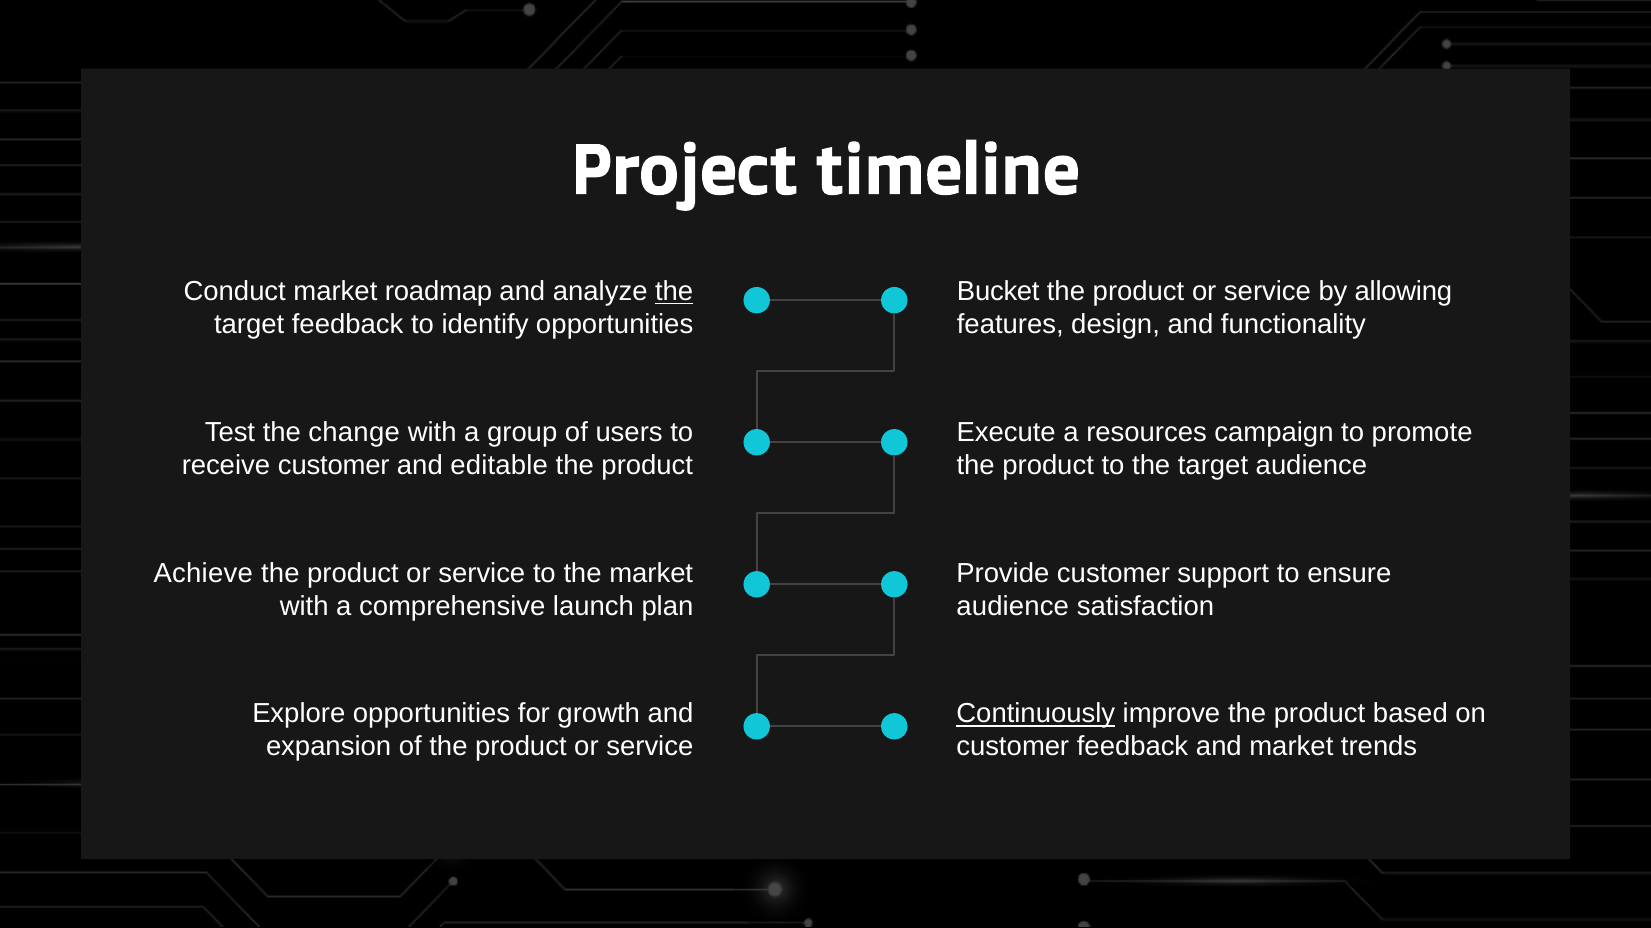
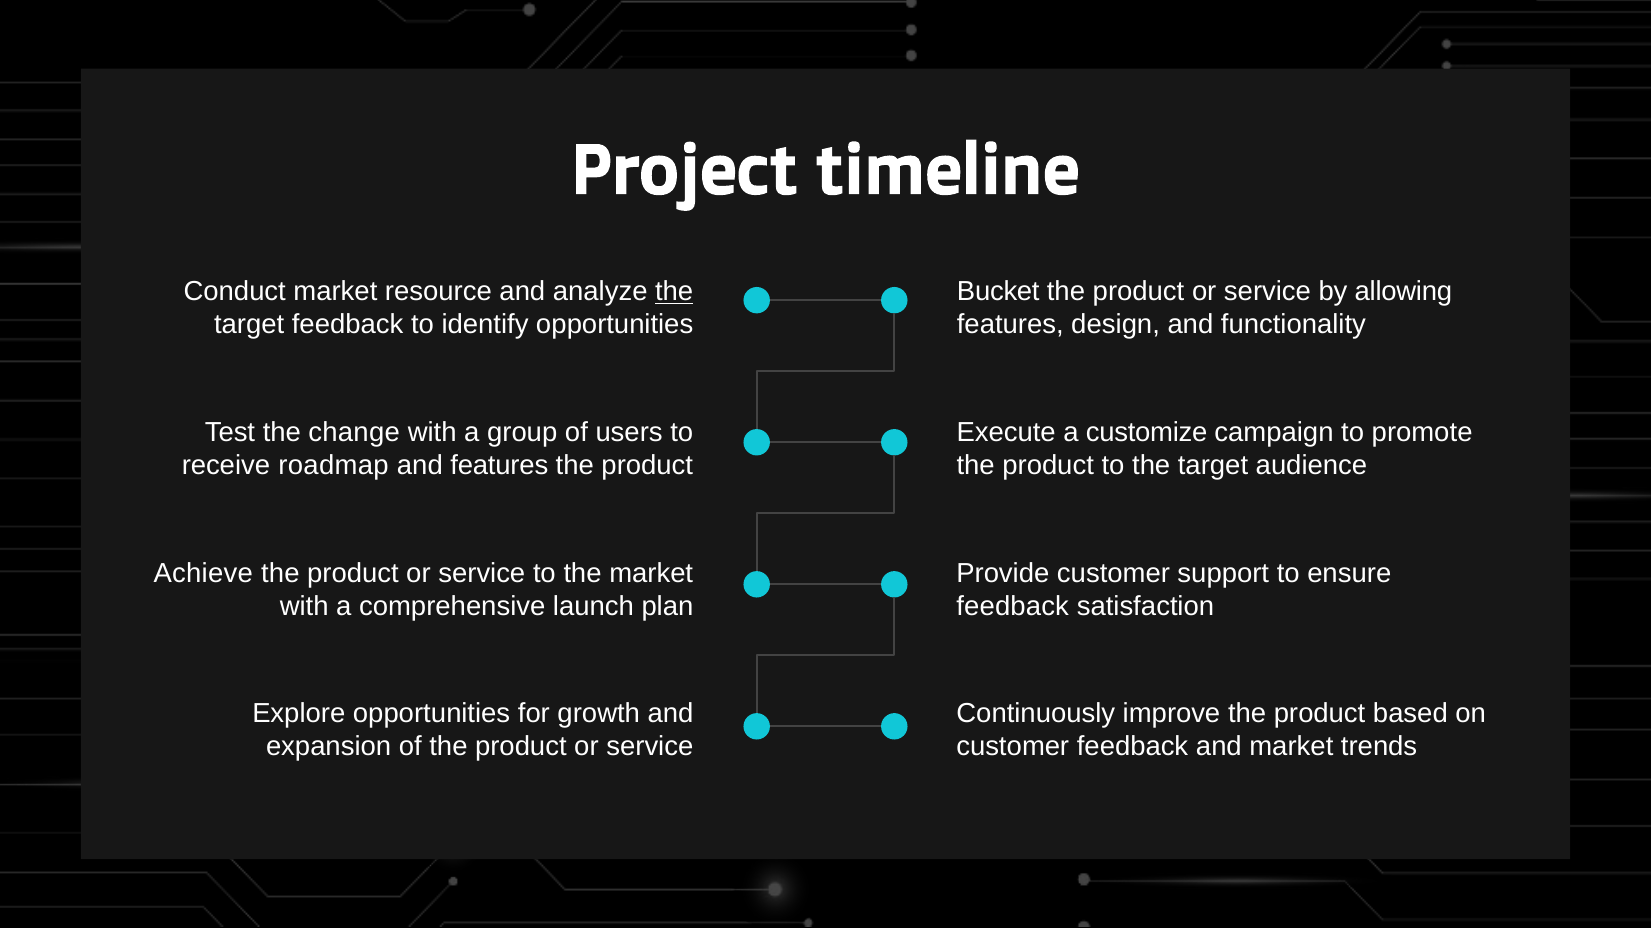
roadmap: roadmap -> resource (438, 292)
resources: resources -> customize (1147, 433)
receive customer: customer -> roadmap (334, 466)
and editable: editable -> features (499, 466)
audience: audience -> feedback (1013, 607)
Continuously underline: present -> none (1036, 714)
